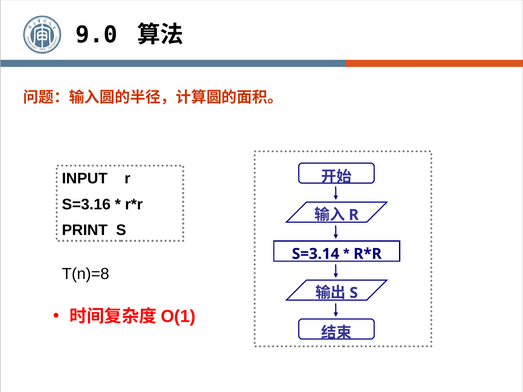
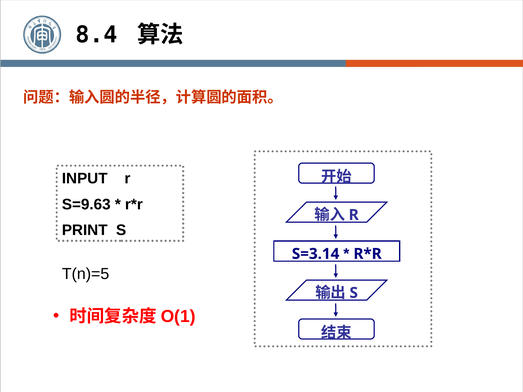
9.0: 9.0 -> 8.4 (96, 35)
S=3.16: S=3.16 -> S=9.63 (86, 204)
T(n)=8: T(n)=8 -> T(n)=5 (86, 274)
